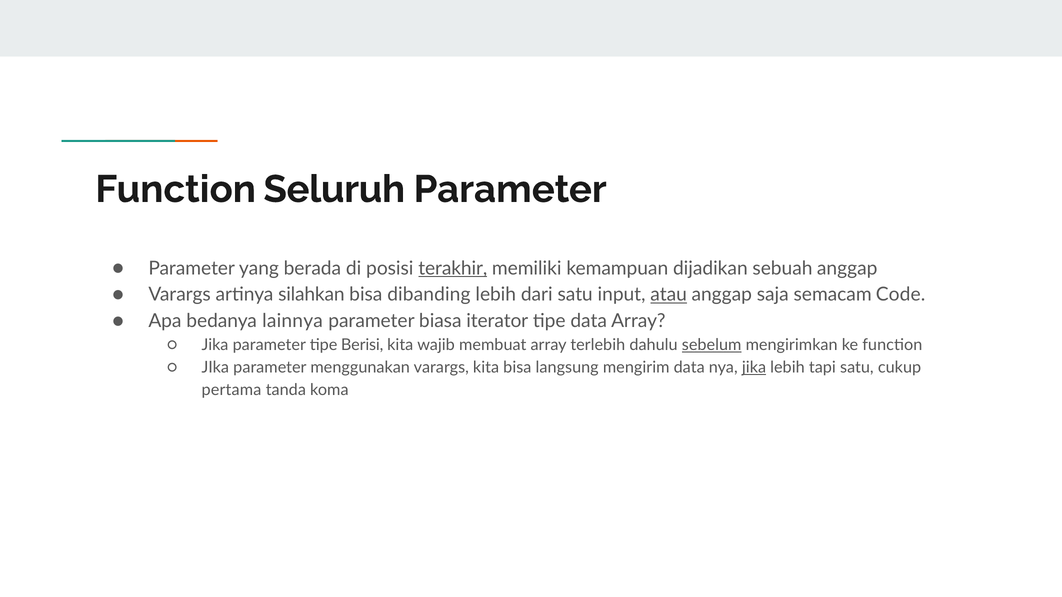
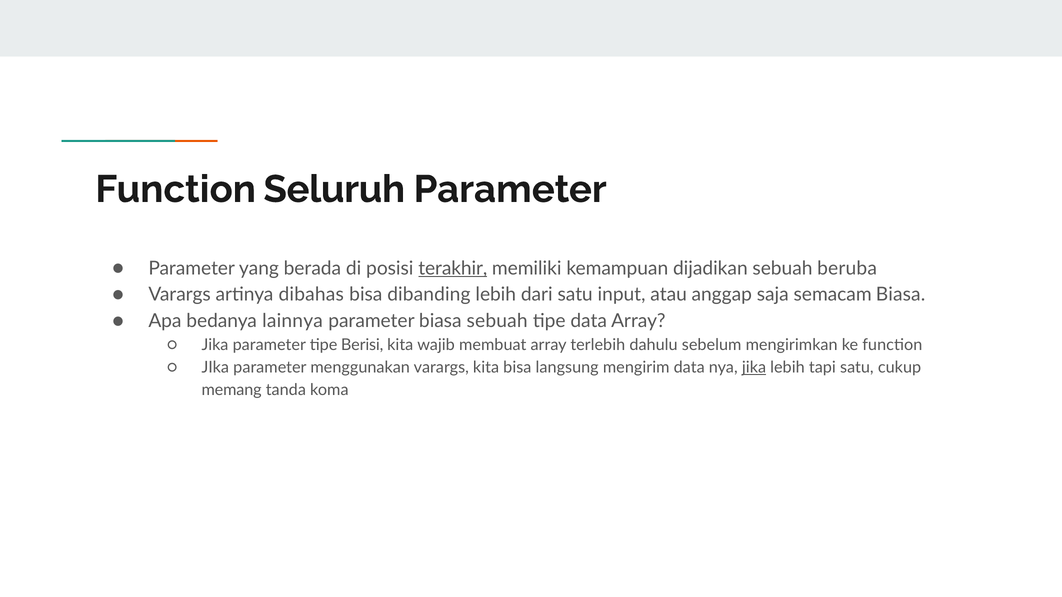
sebuah anggap: anggap -> beruba (847, 268)
silahkan: silahkan -> dibahas (311, 295)
atau underline: present -> none (669, 295)
semacam Code: Code -> Biasa (901, 295)
biasa iterator: iterator -> sebuah (497, 321)
sebelum underline: present -> none (712, 345)
pertama: pertama -> memang (232, 390)
